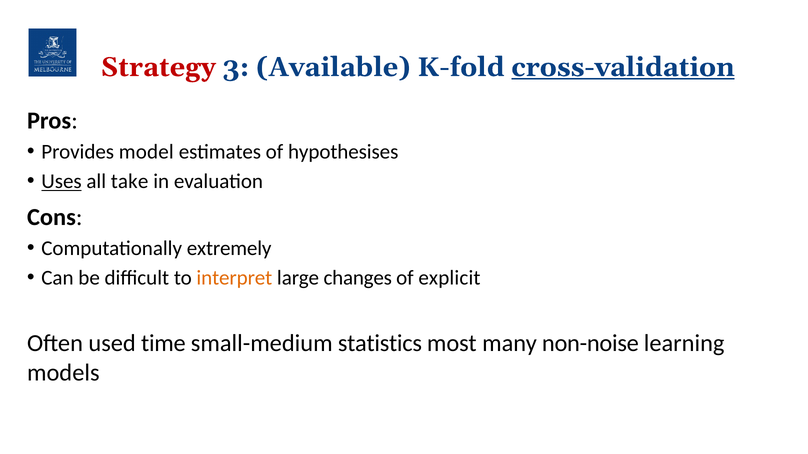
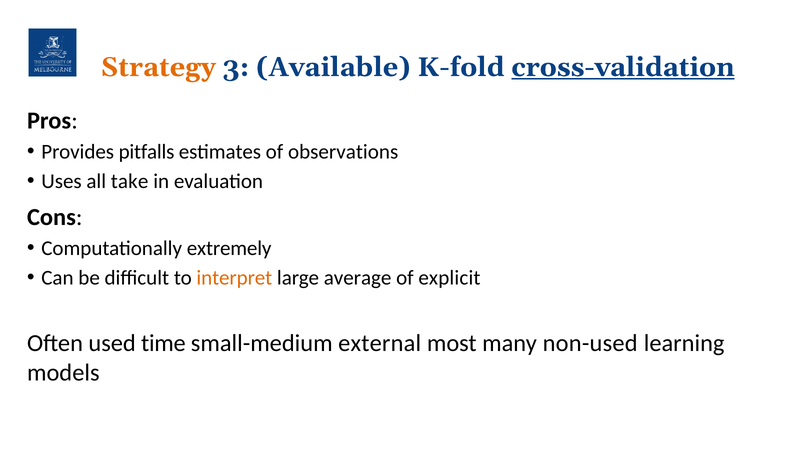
Strategy colour: red -> orange (158, 67)
model: model -> pitfalls (147, 152)
hypothesises: hypothesises -> observations (343, 152)
Uses underline: present -> none (62, 182)
changes: changes -> average (358, 278)
statistics: statistics -> external (380, 344)
non-noise: non-noise -> non-used (590, 344)
